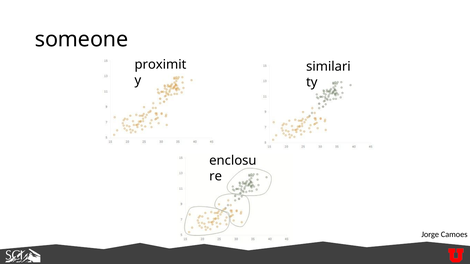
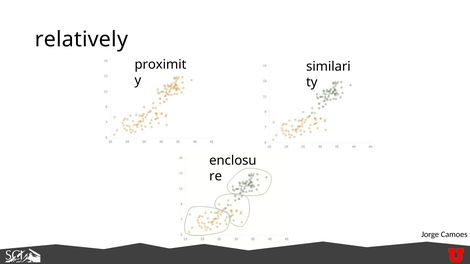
someone: someone -> relatively (81, 39)
